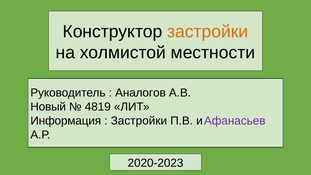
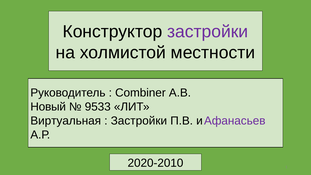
застройки colour: orange -> purple (208, 32)
Аналогов: Аналогов -> Combiner (140, 93)
4819: 4819 -> 9533 (98, 107)
Информация: Информация -> Виртуальная (66, 121)
2020-2023: 2020-2023 -> 2020-2010 (155, 163)
